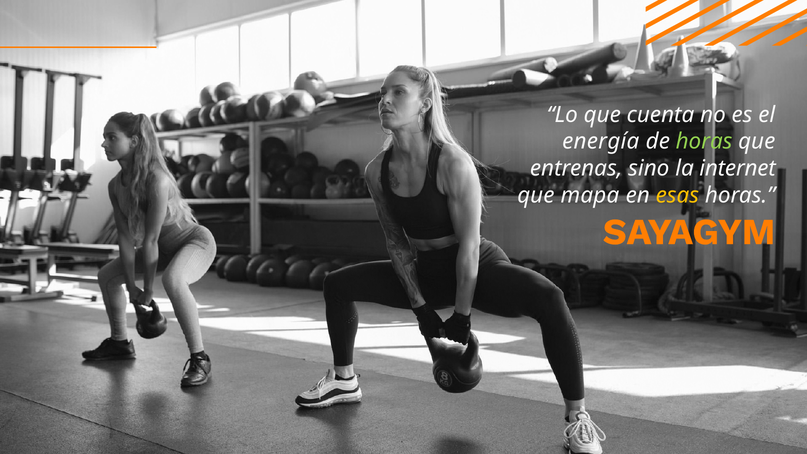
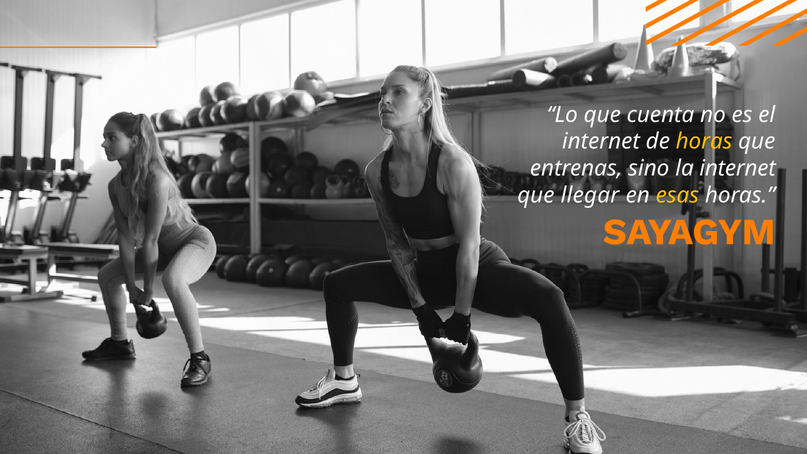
energía: energía -> internet (601, 142)
horas colour: light green -> yellow (704, 142)
mapa: mapa -> llegar (590, 195)
